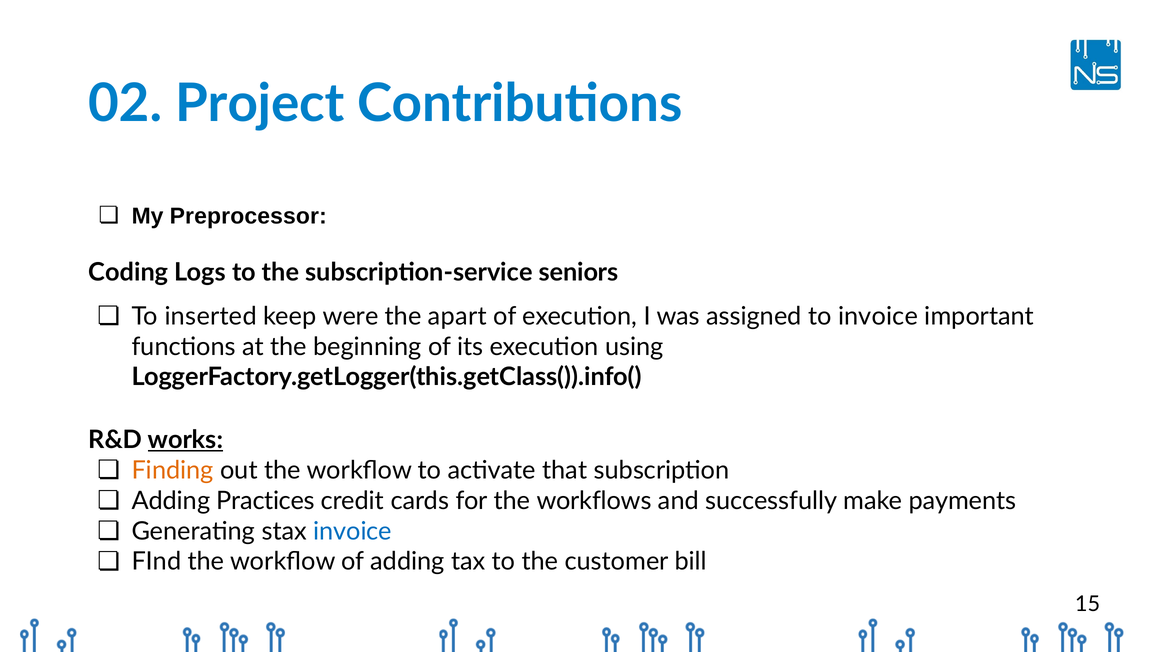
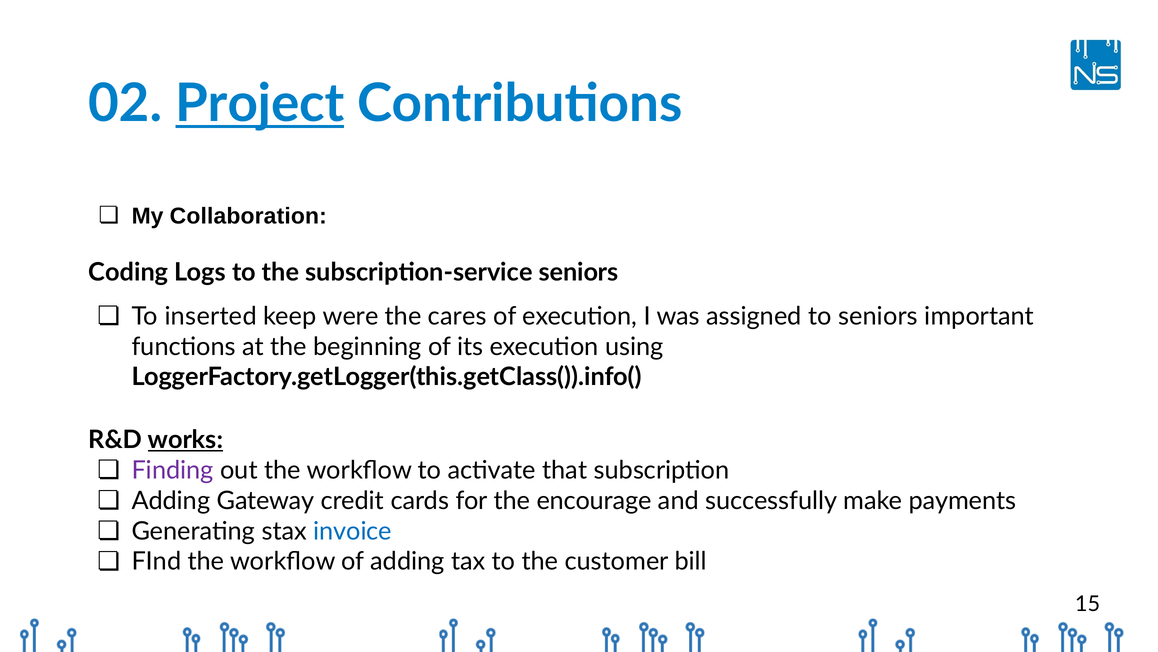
Project underline: none -> present (260, 104)
Preprocessor: Preprocessor -> Collaboration (248, 216)
apart: apart -> cares (457, 316)
to invoice: invoice -> seniors (878, 316)
Finding colour: orange -> purple (173, 470)
Practices: Practices -> Gateway (266, 500)
workflows: workflows -> encourage (594, 500)
